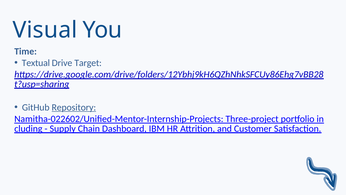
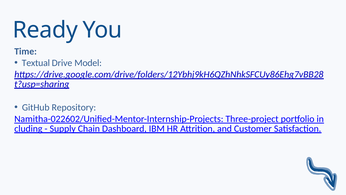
Visual: Visual -> Ready (45, 30)
Target: Target -> Model (88, 63)
Repository underline: present -> none (74, 107)
